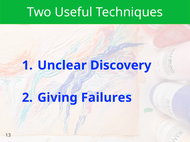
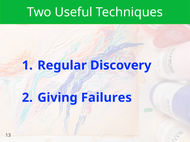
Unclear: Unclear -> Regular (62, 66)
